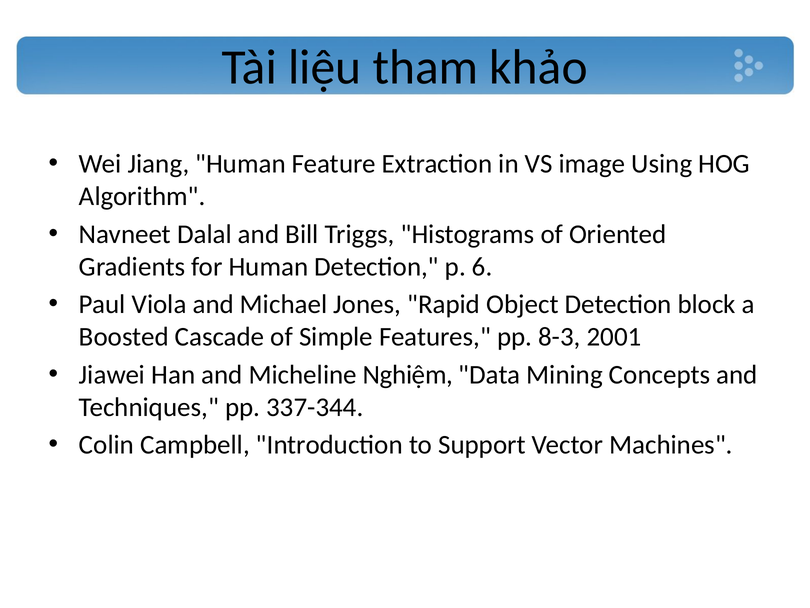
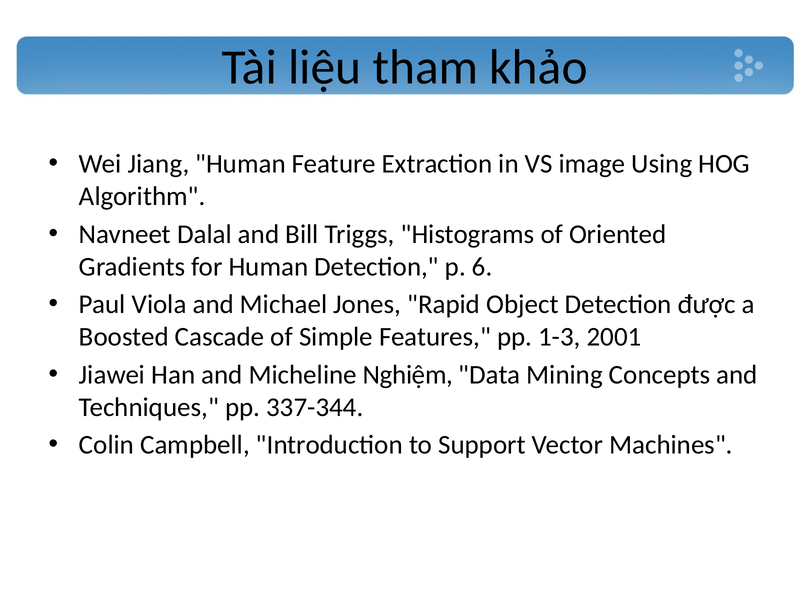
block: block -> được (707, 304)
8-3: 8-3 -> 1-3 (559, 337)
